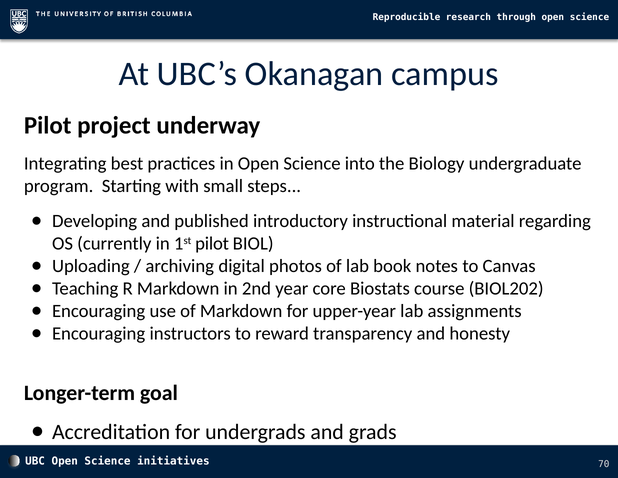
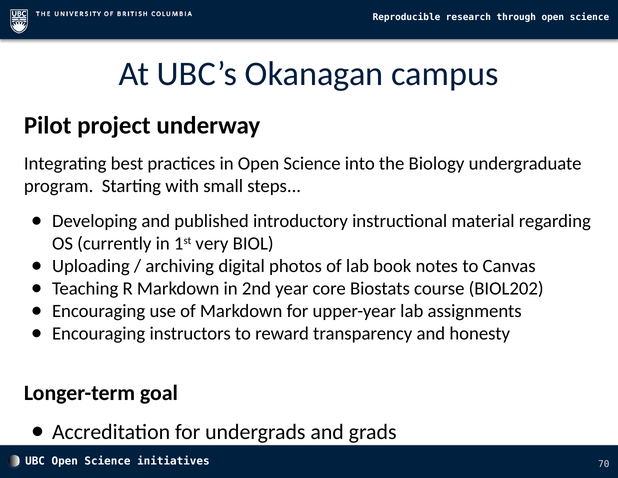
1st pilot: pilot -> very (212, 243)
